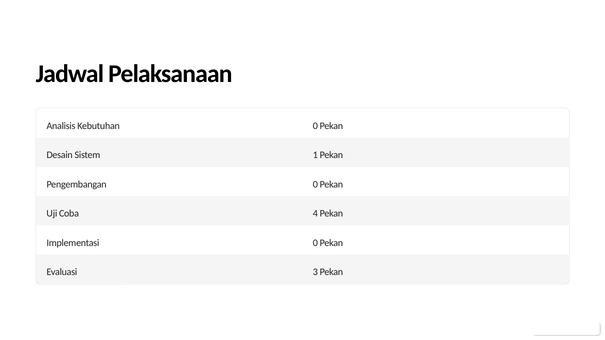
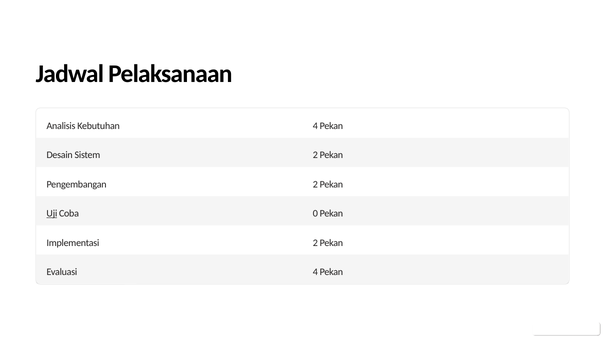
Kebutuhan 0: 0 -> 4 (315, 126)
Sistem 1: 1 -> 2 (315, 155)
Pengembangan 0: 0 -> 2 (315, 185)
Uji underline: none -> present (52, 214)
4: 4 -> 0 (315, 214)
Implementasi 0: 0 -> 2 (315, 243)
Evaluasi 3: 3 -> 4 (315, 272)
